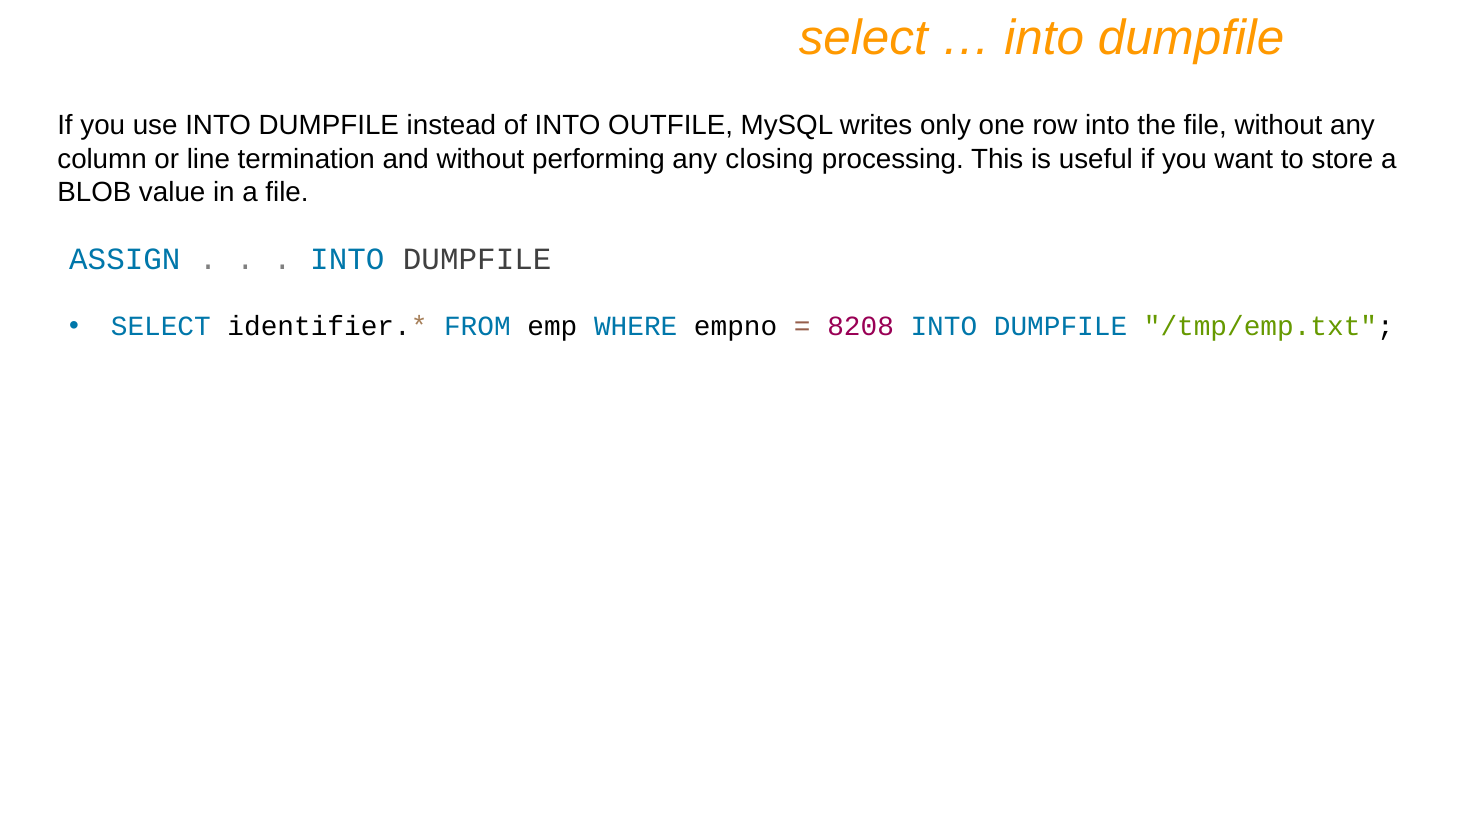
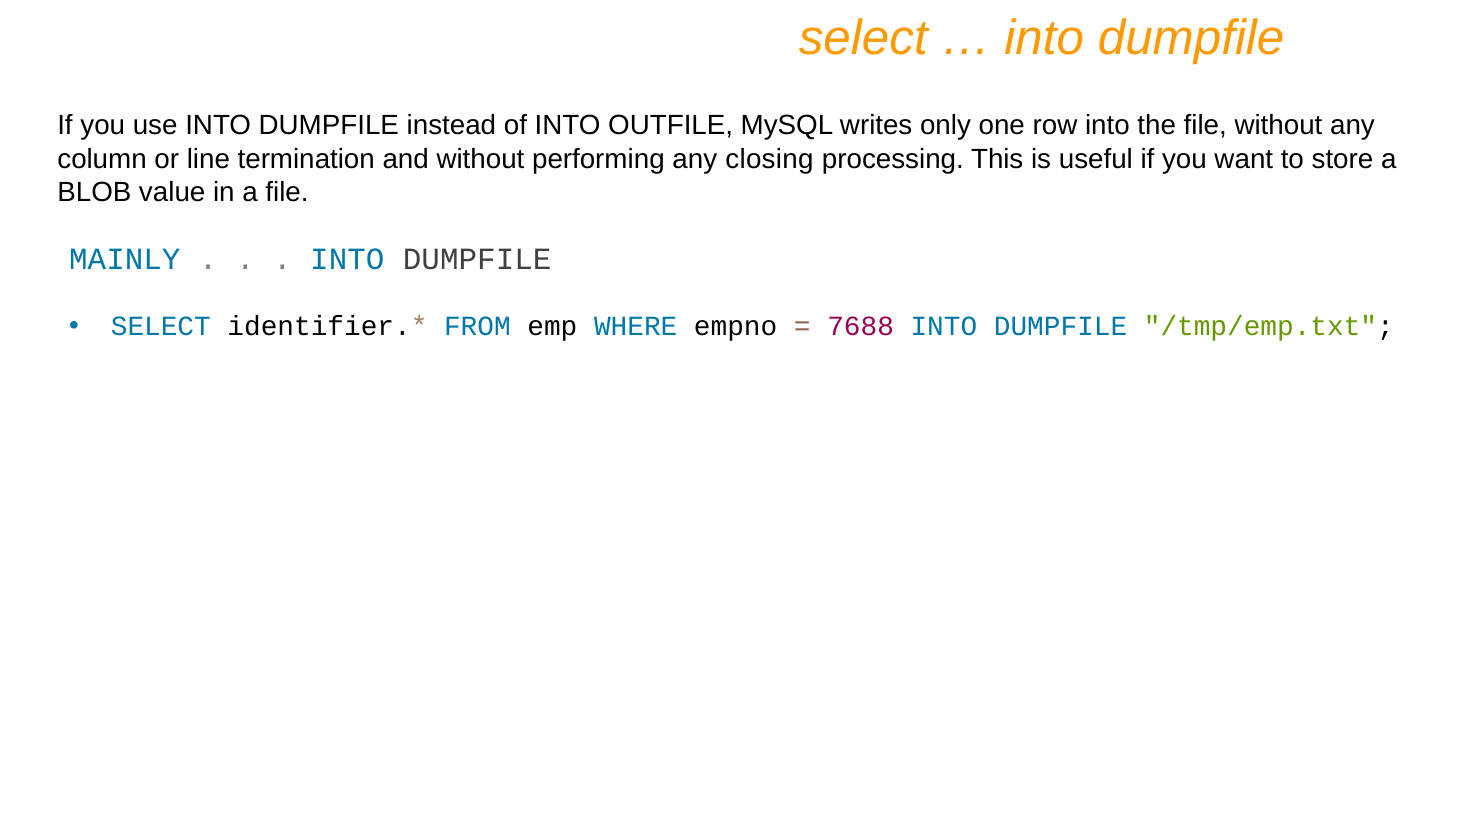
ASSIGN: ASSIGN -> MAINLY (125, 259)
8208: 8208 -> 7688 (861, 327)
